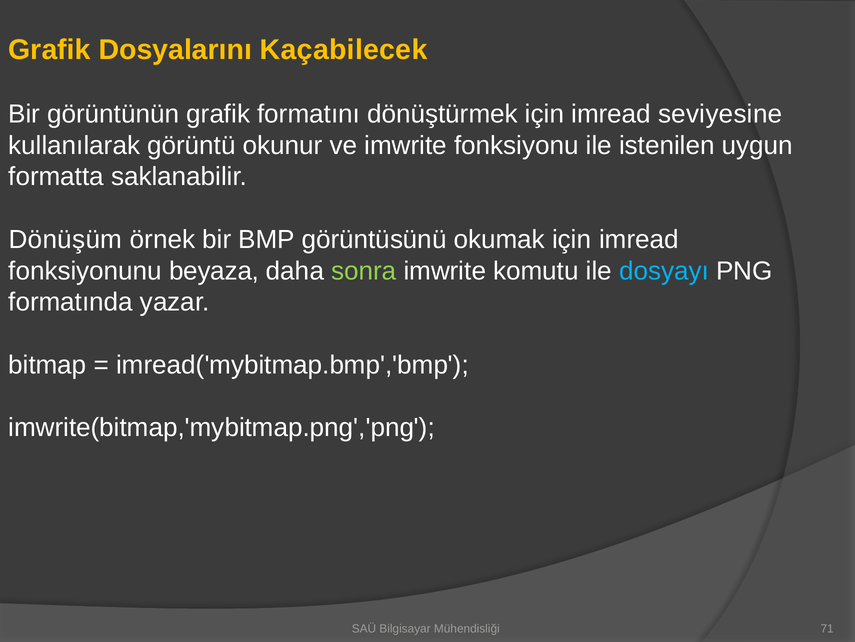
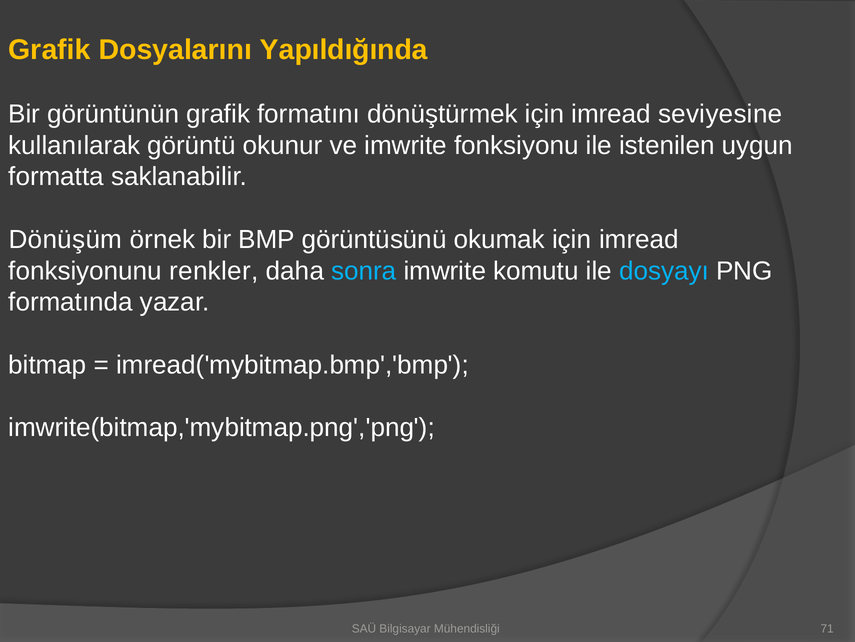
Kaçabilecek: Kaçabilecek -> Yapıldığında (344, 50)
beyaza: beyaza -> renkler (214, 271)
sonra colour: light green -> light blue (364, 271)
